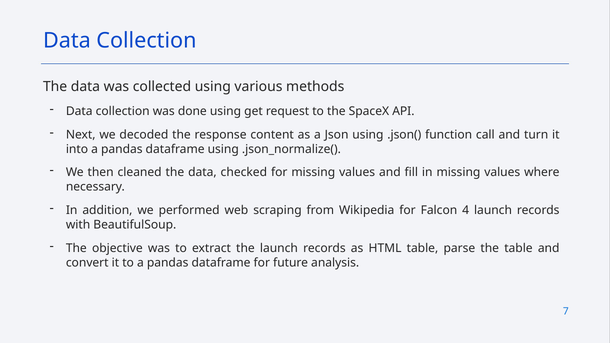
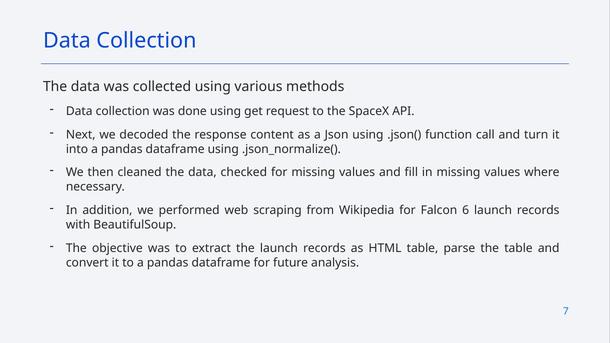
4: 4 -> 6 (466, 210)
